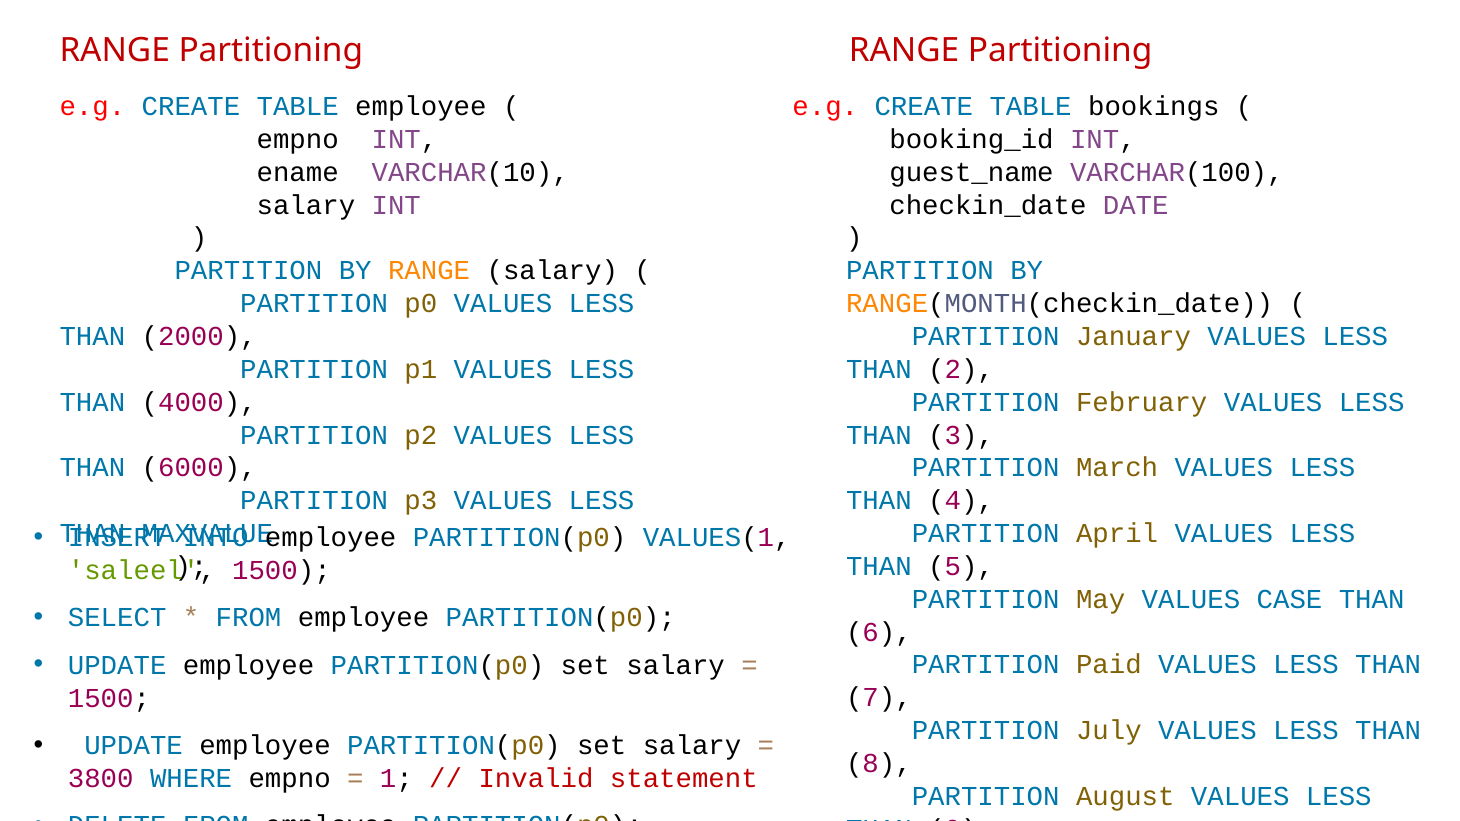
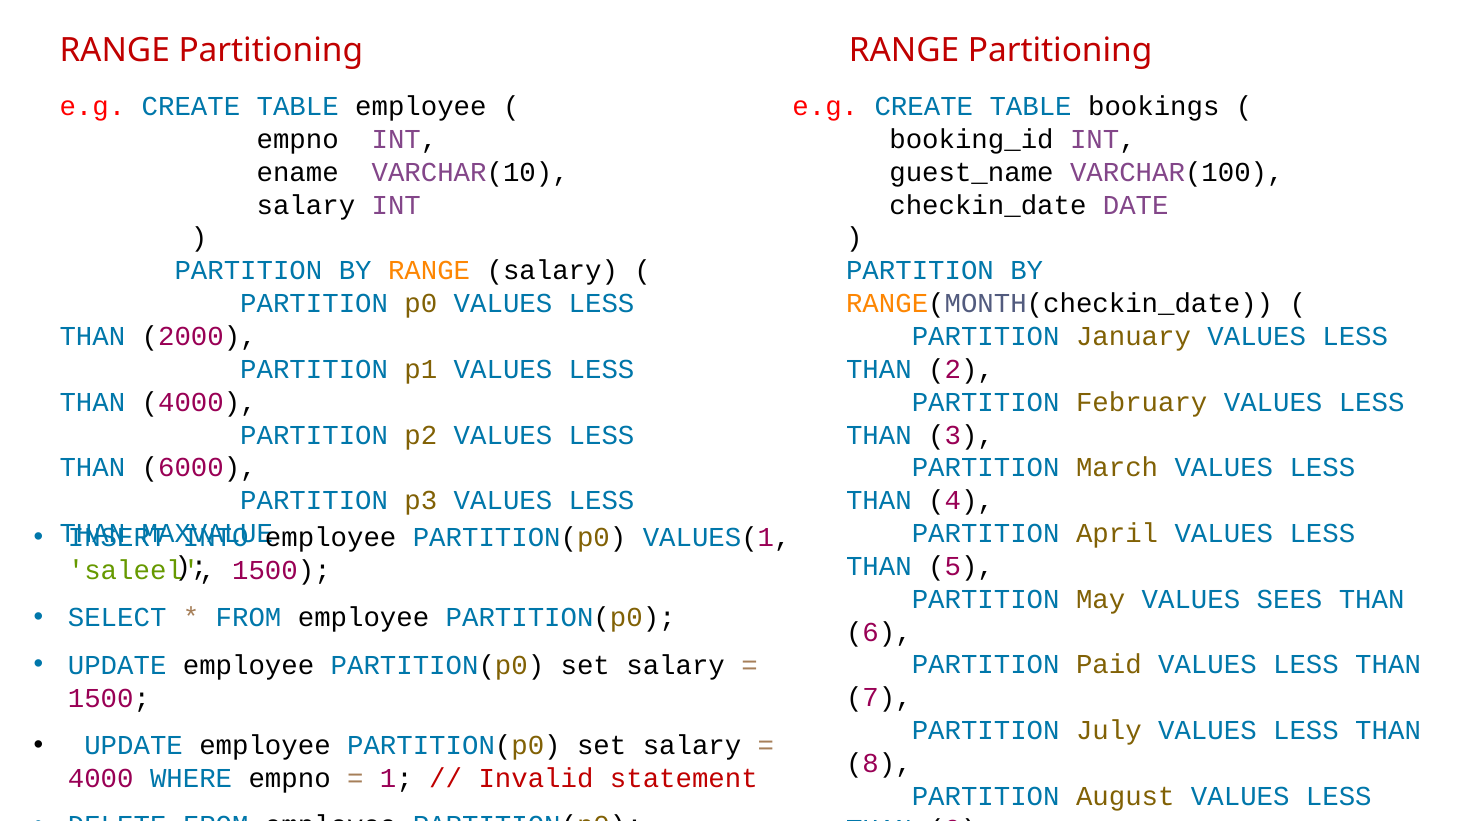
CASE: CASE -> SEES (1290, 599)
3800: 3800 -> 4000 (101, 779)
